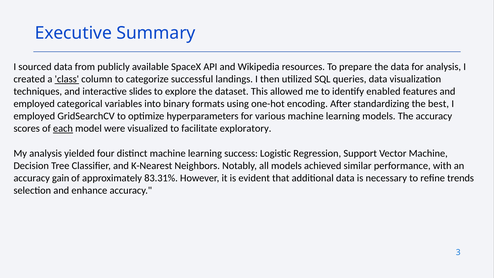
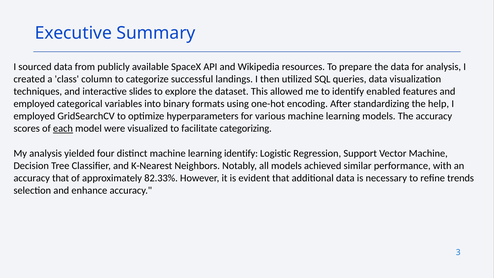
class underline: present -> none (67, 79)
best: best -> help (438, 104)
exploratory: exploratory -> categorizing (246, 129)
learning success: success -> identify (241, 153)
accuracy gain: gain -> that (61, 178)
83.31%: 83.31% -> 82.33% (161, 178)
